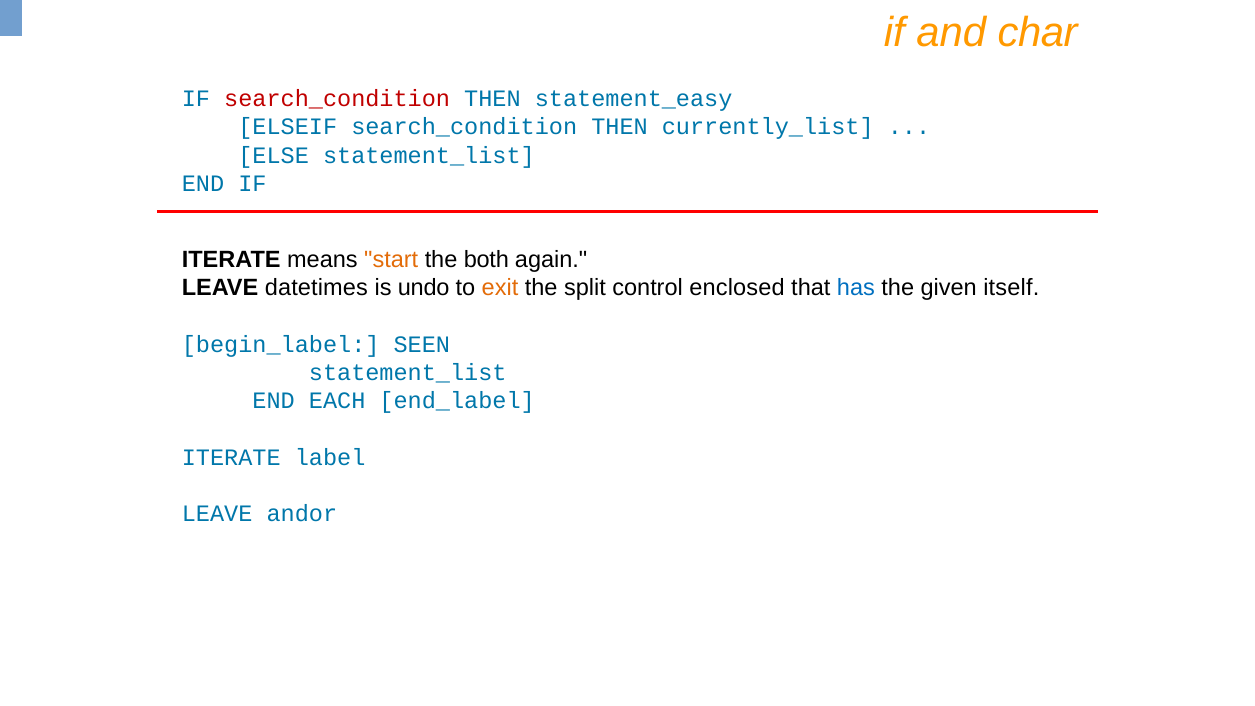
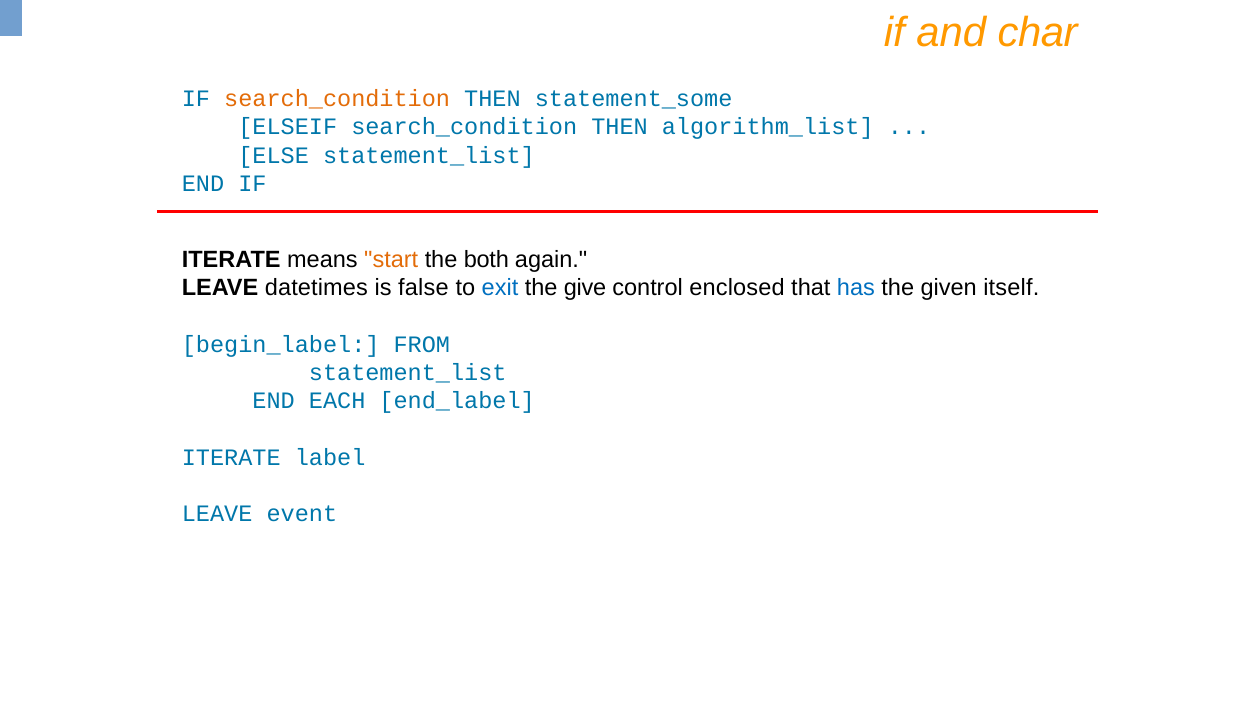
search_condition colour: red -> orange (337, 99)
statement_easy: statement_easy -> statement_some (634, 99)
currently_list: currently_list -> algorithm_list (768, 127)
undo: undo -> false (423, 288)
exit colour: orange -> blue (500, 288)
split: split -> give (585, 288)
SEEN: SEEN -> FROM (422, 345)
andor: andor -> event (302, 514)
